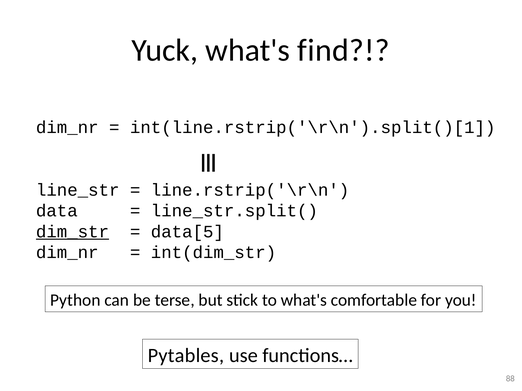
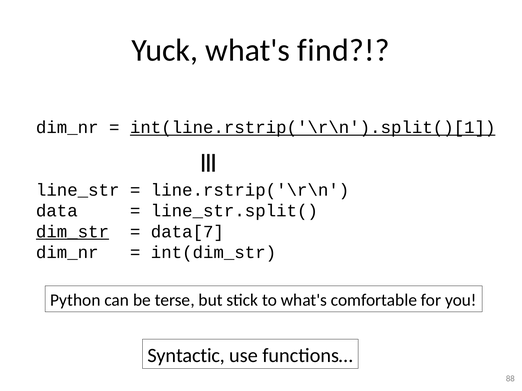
int(line.rstrip('\r\n').split()[1 underline: none -> present (313, 128)
data[5: data[5 -> data[7 (187, 232)
Pytables: Pytables -> Syntactic (186, 356)
